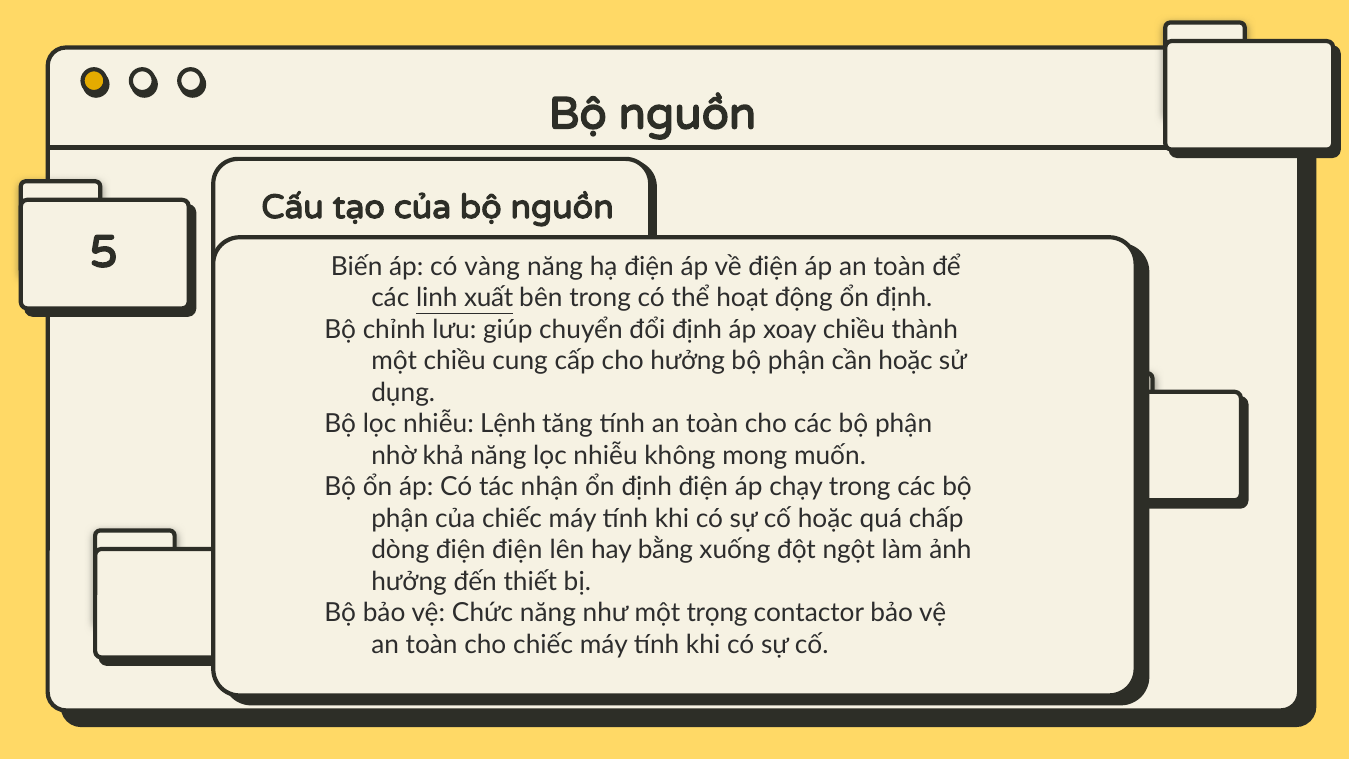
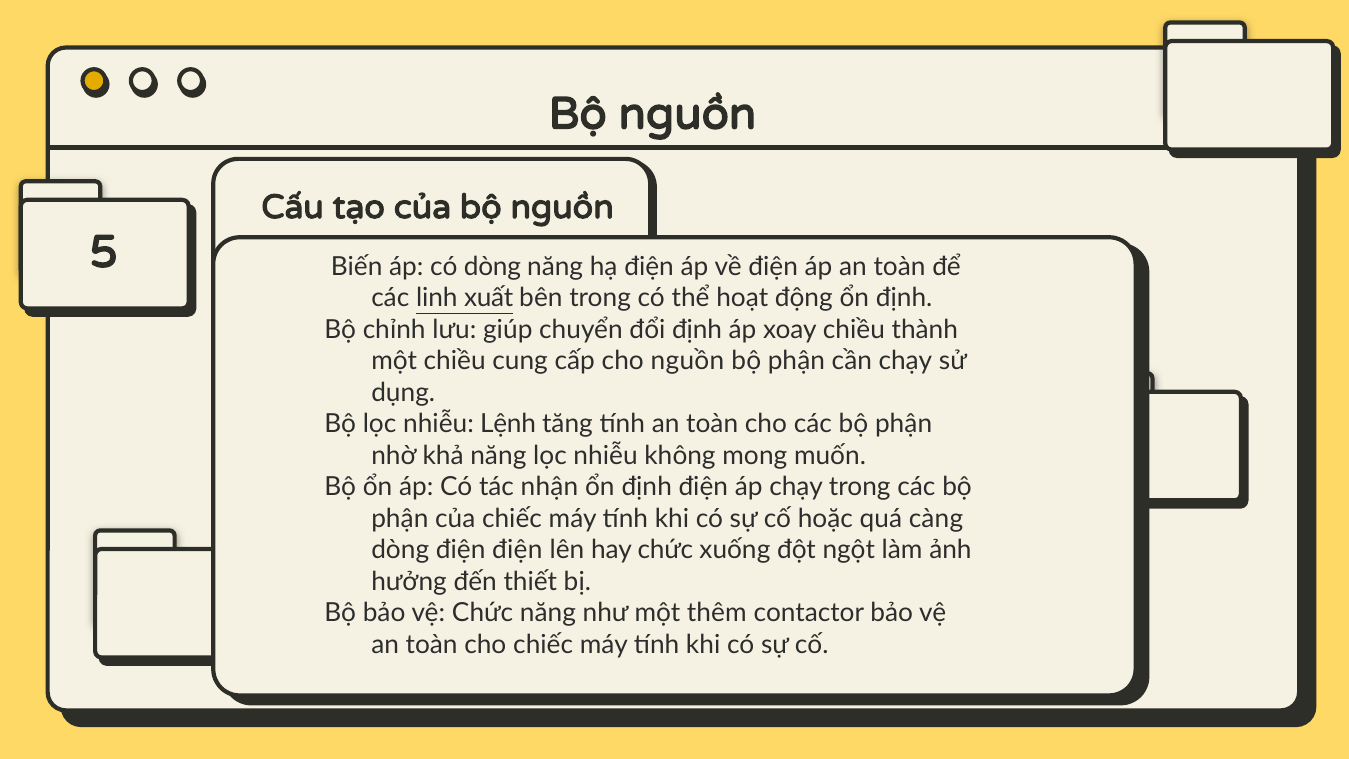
có vàng: vàng -> dòng (492, 267)
cho hưởng: hưởng -> nguồn (687, 361)
cần hoặc: hoặc -> chạy (905, 361)
chấp: chấp -> càng (936, 519)
hay bằng: bằng -> chức (665, 550)
trọng: trọng -> thêm (717, 613)
